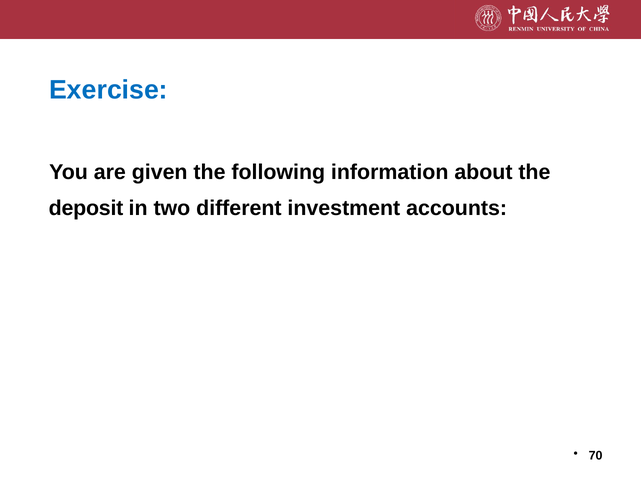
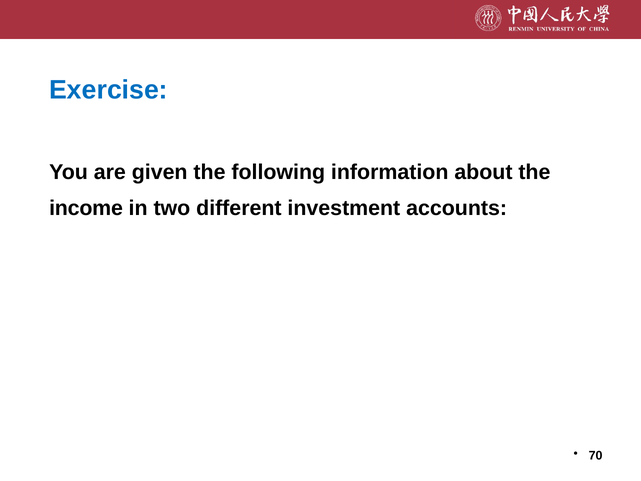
deposit: deposit -> income (86, 208)
